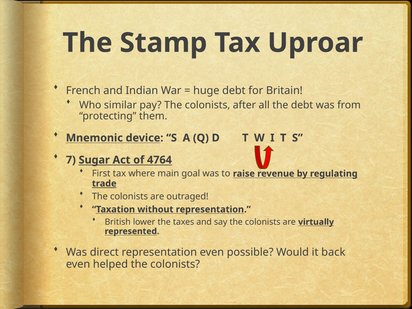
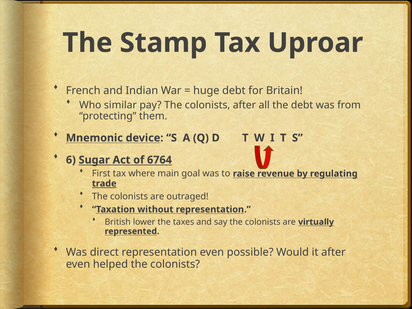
7: 7 -> 6 (71, 160)
4764: 4764 -> 6764 (159, 160)
it back: back -> after (333, 252)
